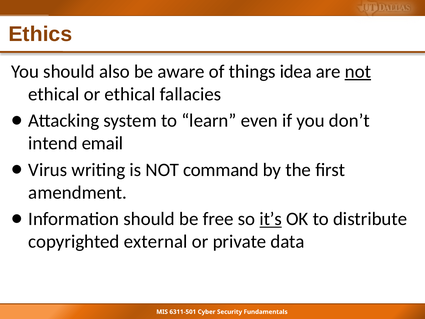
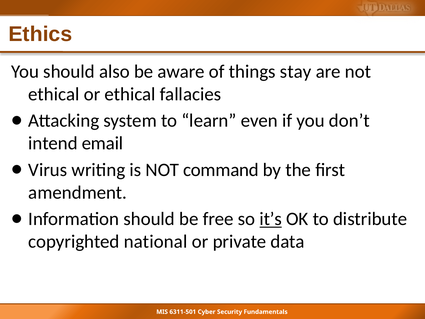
idea: idea -> stay (296, 71)
not underline: present -> none (358, 71)
external: external -> national (156, 242)
